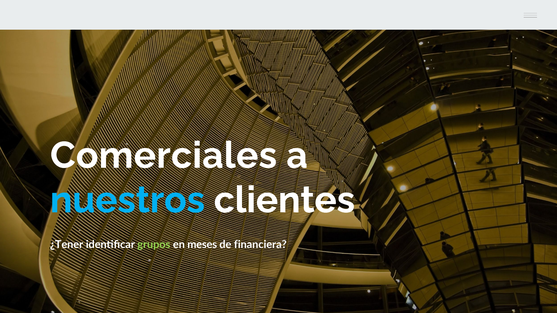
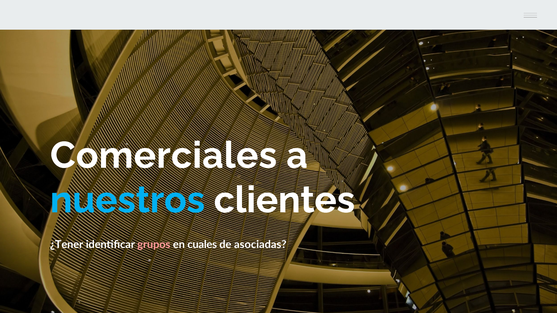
grupos colour: light green -> pink (154, 245)
meses: meses -> cuales (202, 245)
financiera: financiera -> asociadas (260, 245)
